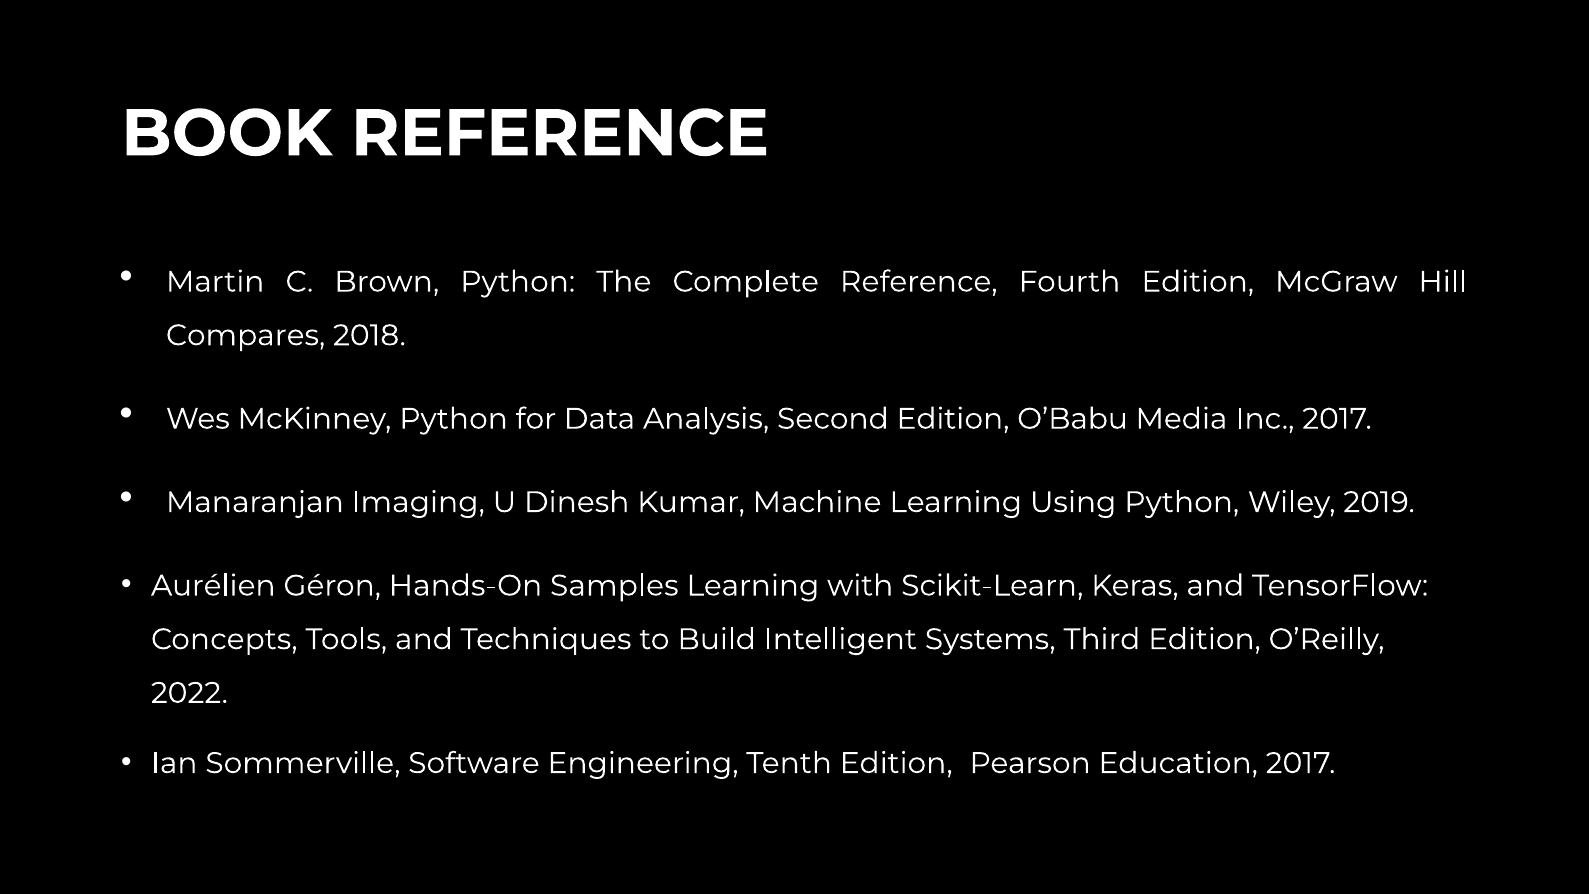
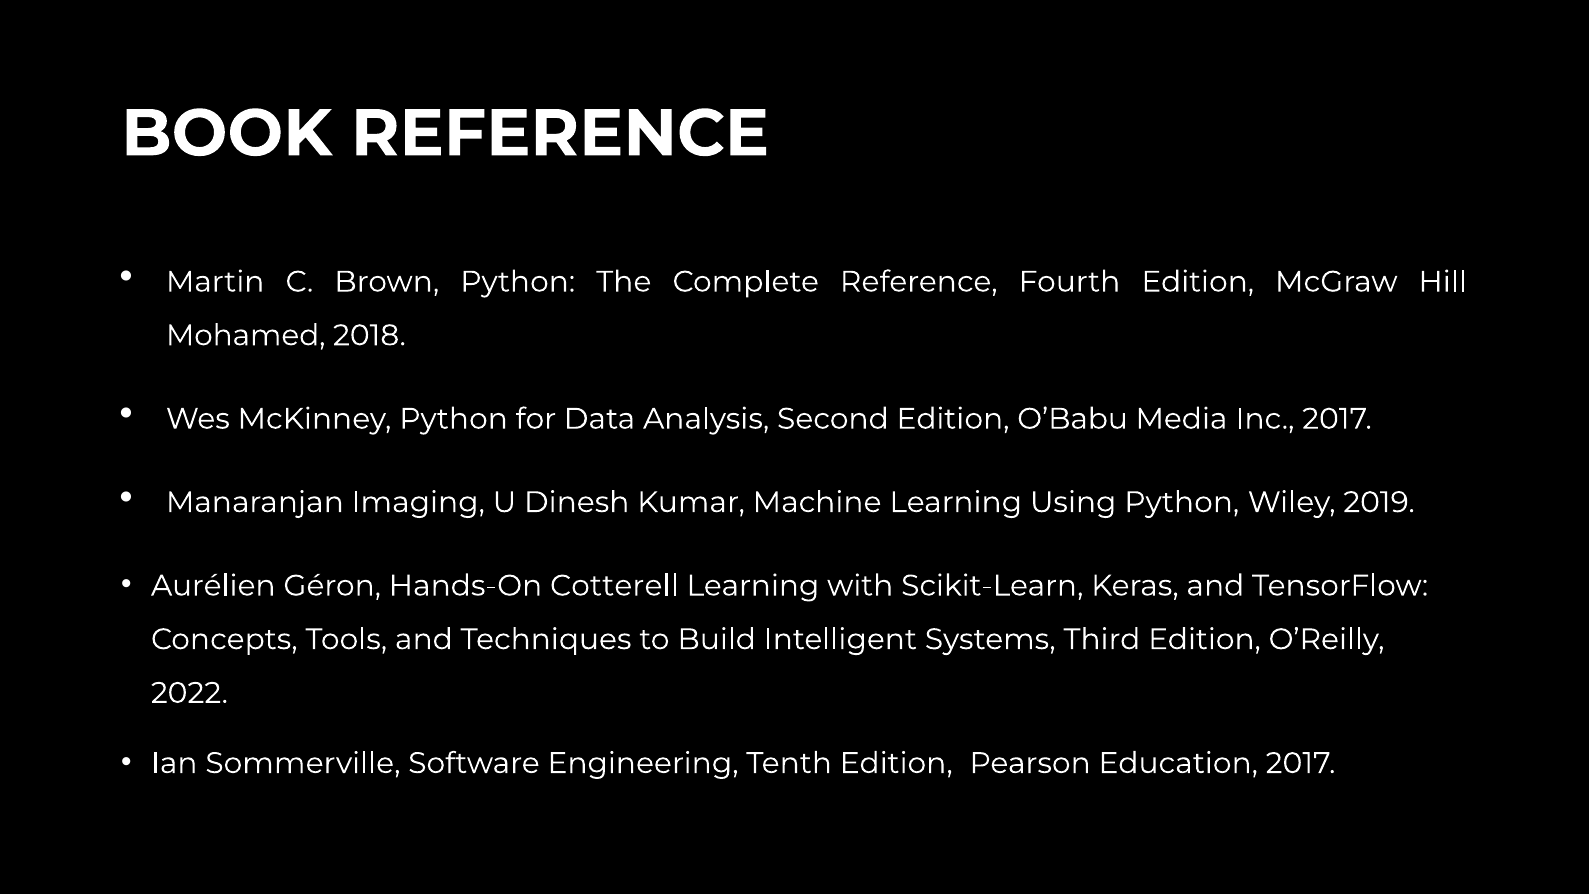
Compares: Compares -> Mohamed (246, 335)
Samples: Samples -> Cotterell (614, 586)
